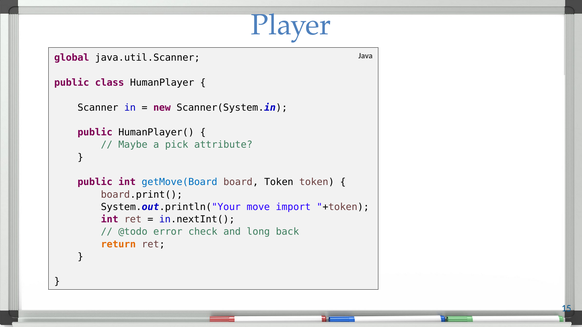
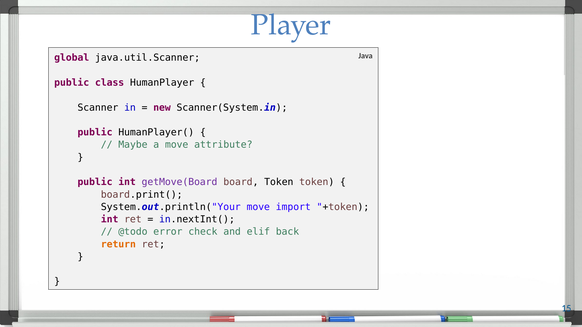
a pick: pick -> move (177, 145)
getMove(Board colour: blue -> purple (180, 182)
long: long -> elif (258, 232)
